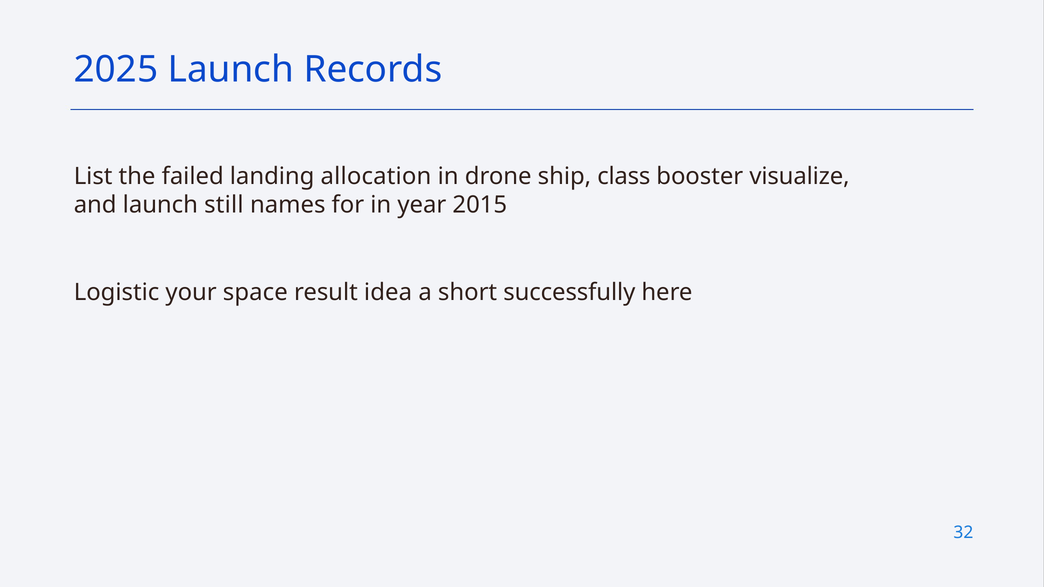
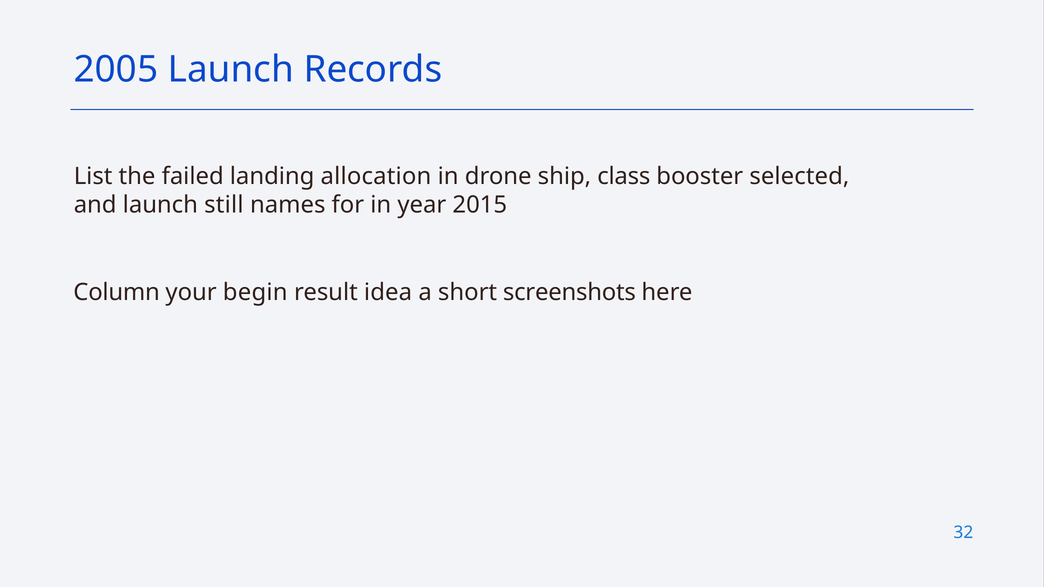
2025: 2025 -> 2005 (116, 70)
visualize: visualize -> selected (799, 176)
Logistic: Logistic -> Column (117, 293)
space: space -> begin (255, 293)
successfully: successfully -> screenshots (569, 293)
